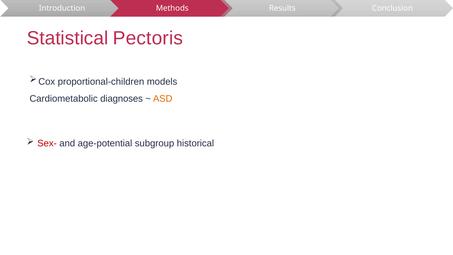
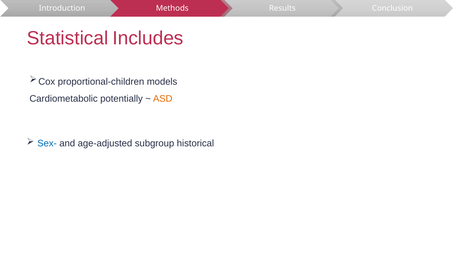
Pectoris: Pectoris -> Includes (148, 38)
diagnoses: diagnoses -> potentially (122, 99)
Sex- colour: red -> blue (47, 143)
age-potential: age-potential -> age-adjusted (105, 143)
